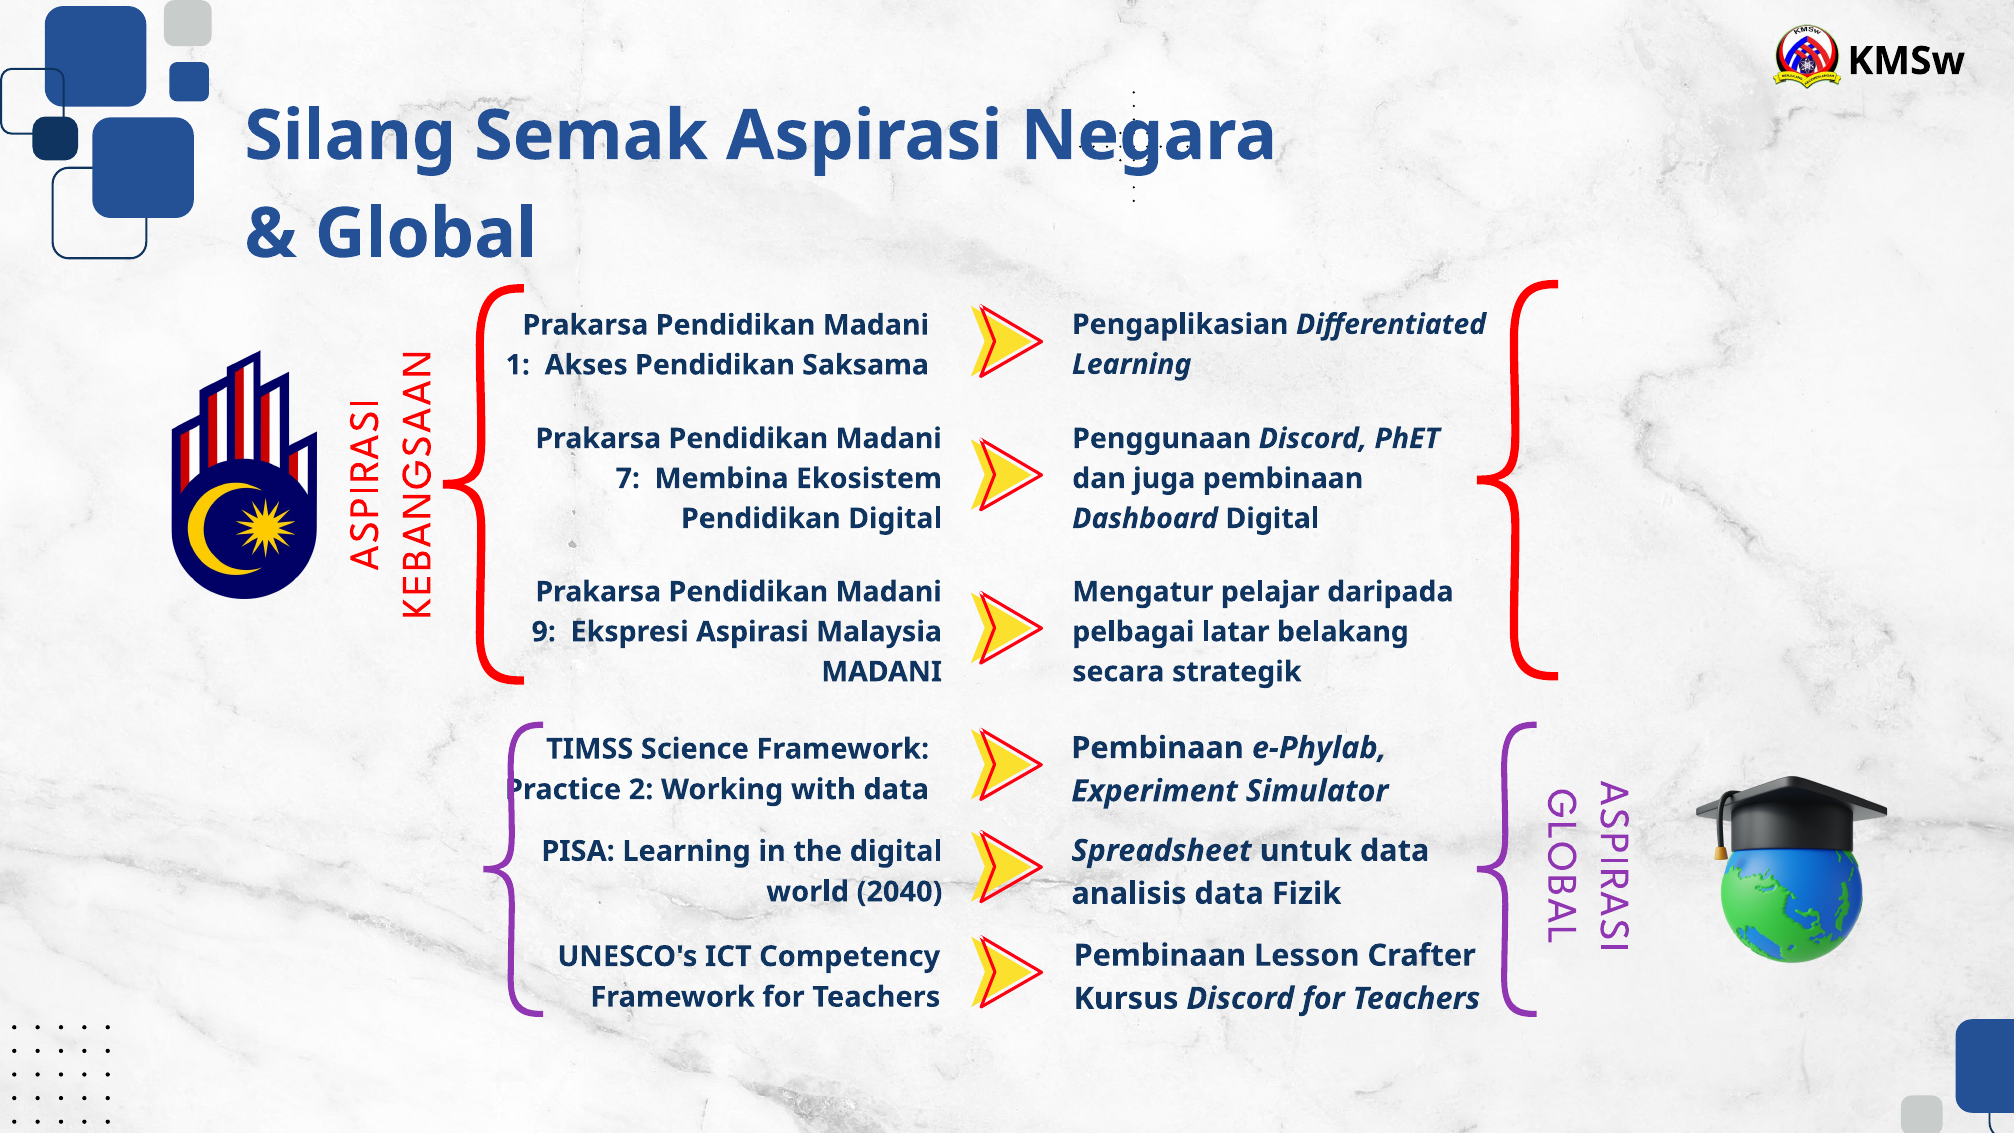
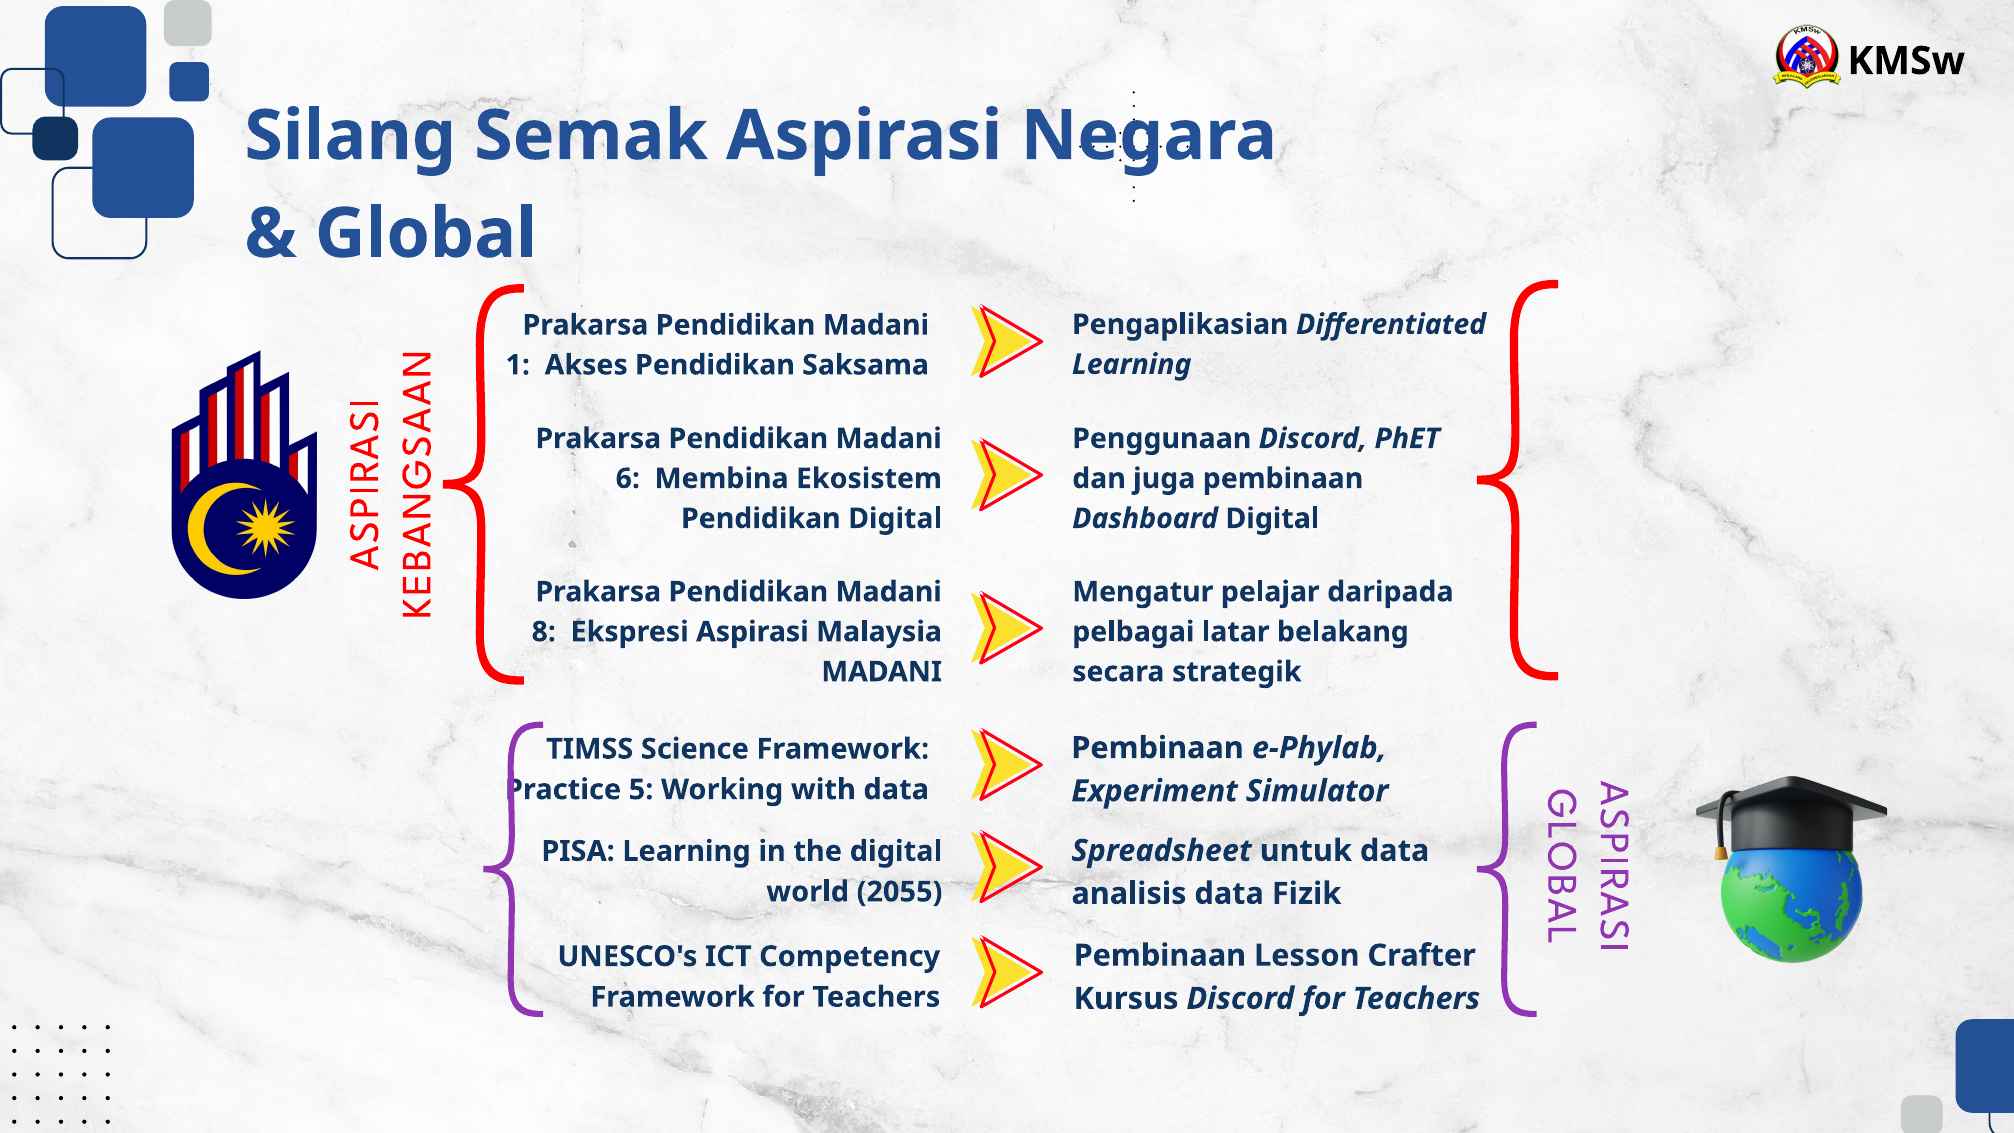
7: 7 -> 6 (628, 479)
9: 9 -> 8 (544, 632)
2: 2 -> 5 (641, 790)
2040: 2040 -> 2055 (900, 892)
